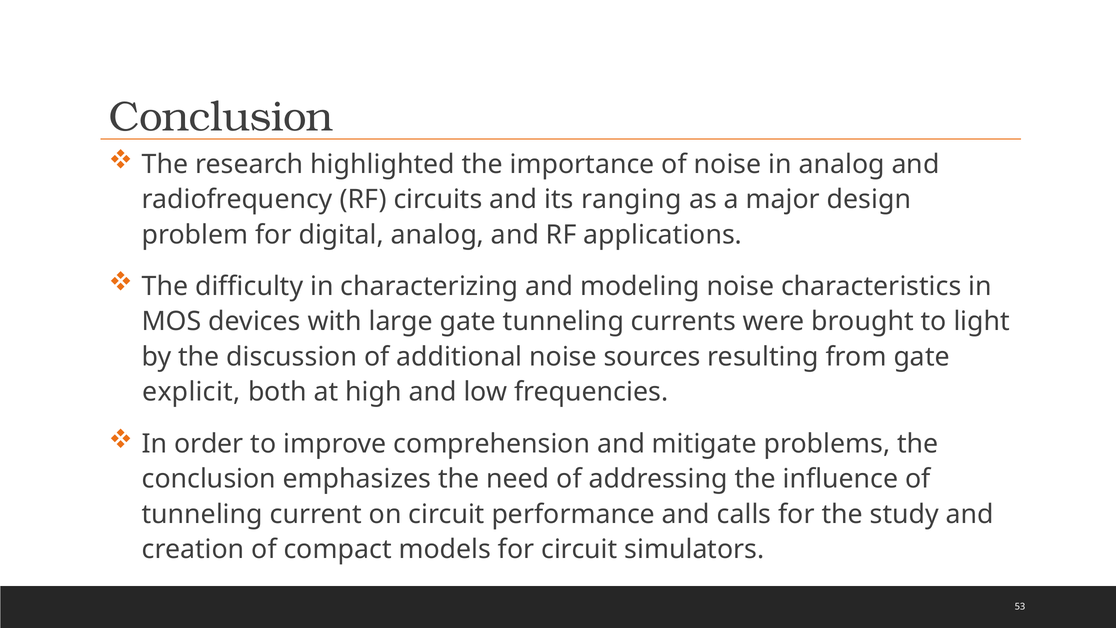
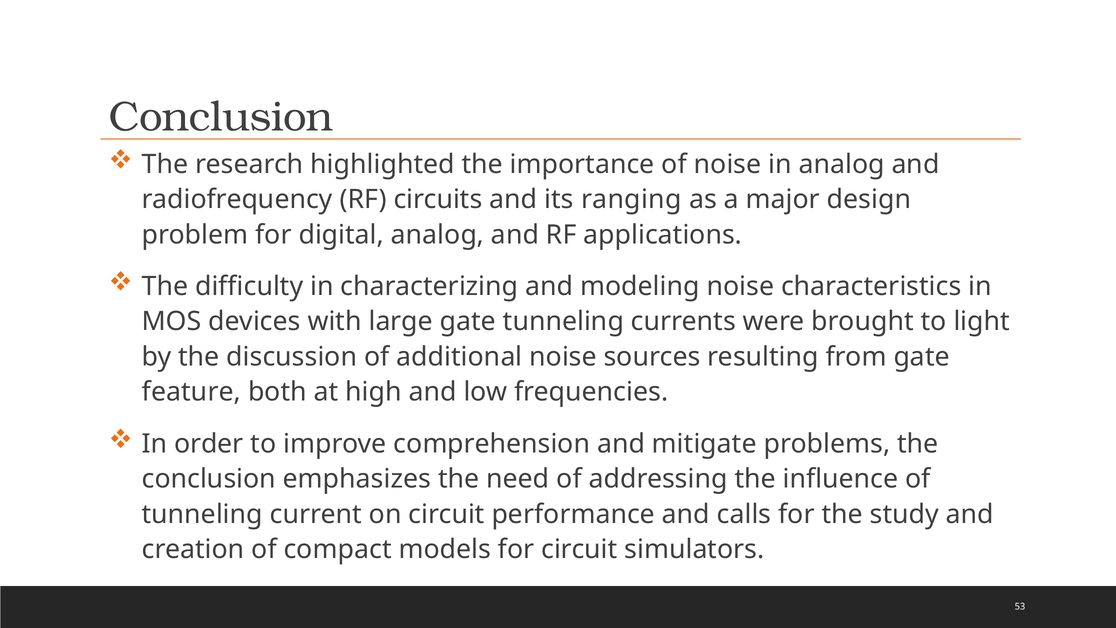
explicit: explicit -> feature (191, 392)
